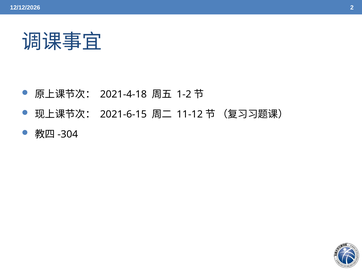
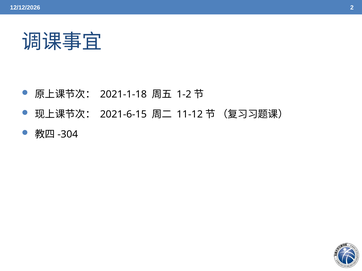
2021-4-18: 2021-4-18 -> 2021-1-18 (123, 94)
